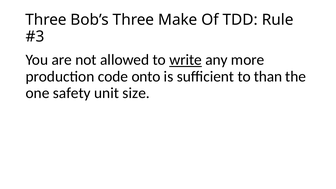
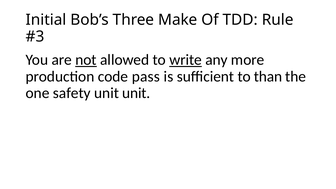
Three: Three -> Initial (46, 20)
not underline: none -> present (86, 60)
onto: onto -> pass (146, 76)
unit size: size -> unit (136, 93)
